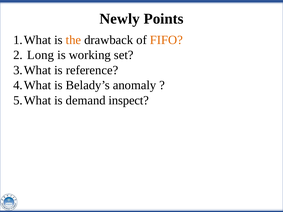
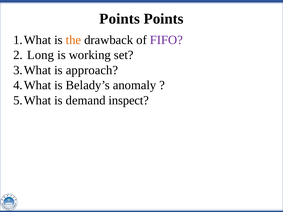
Newly: Newly -> Points (120, 19)
FIFO colour: orange -> purple (166, 40)
reference: reference -> approach (92, 70)
